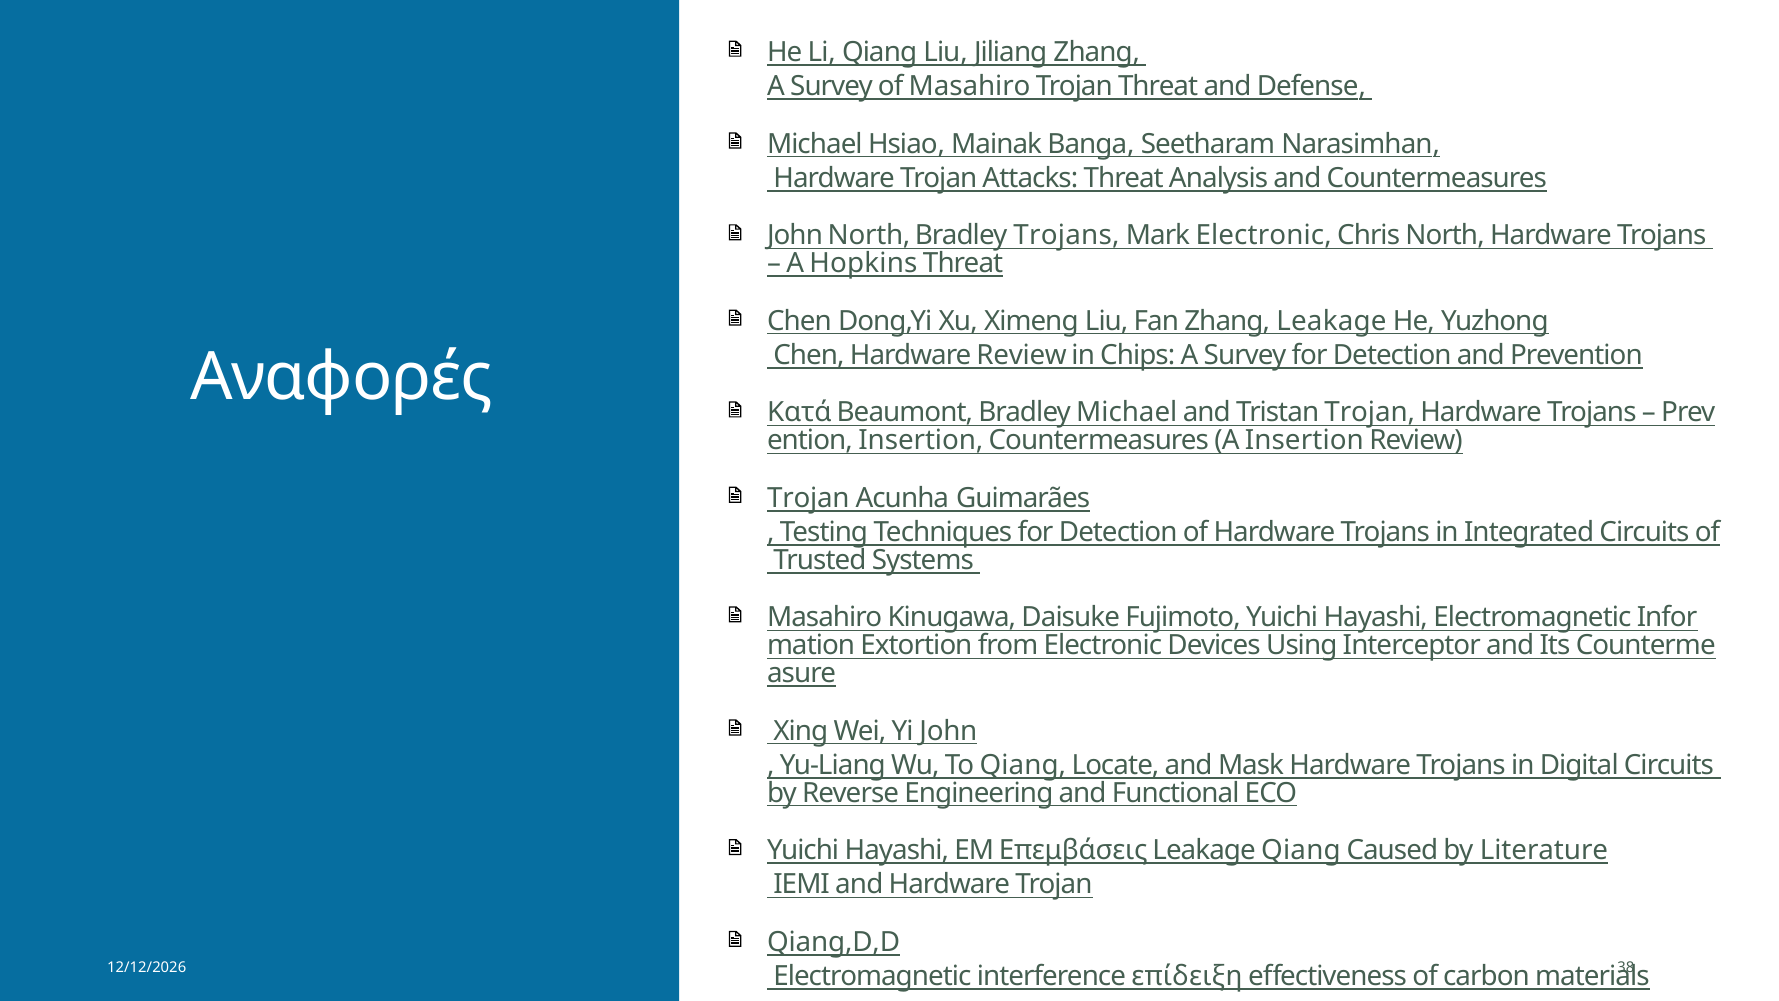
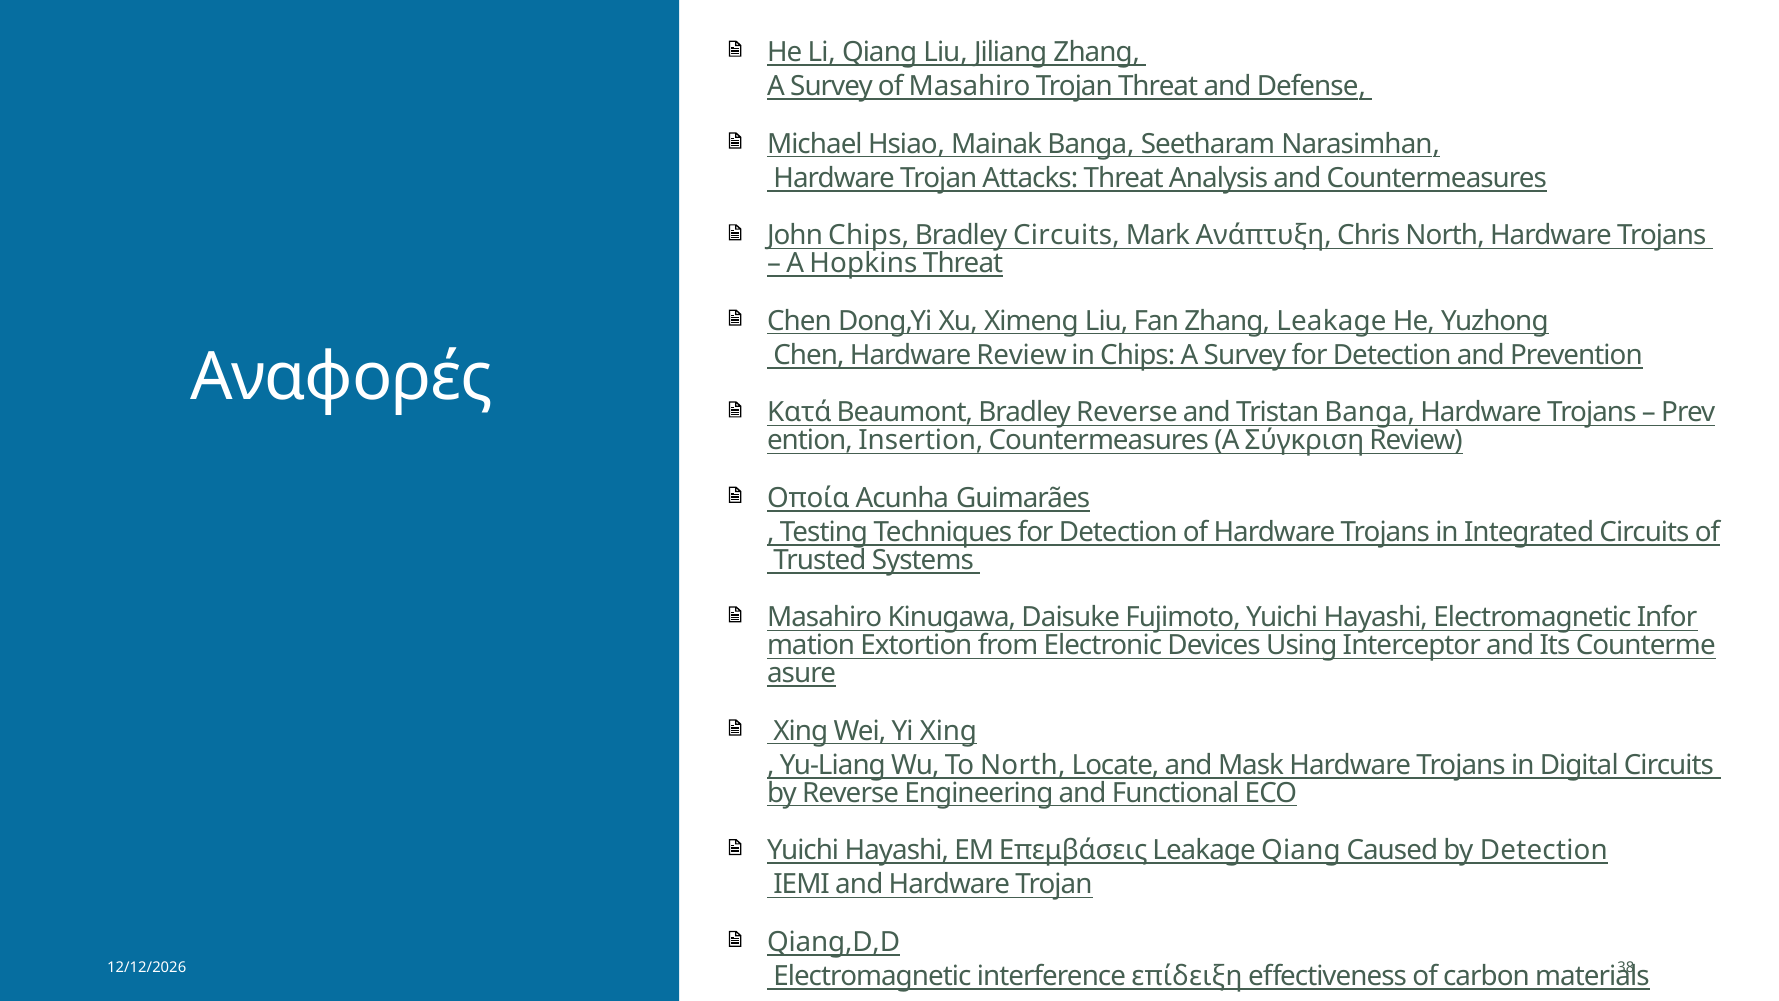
John North: North -> Chips (869, 236)
Bradley Trojans: Trojans -> Circuits (1066, 236)
Mark Electronic: Electronic -> Ανάπτυξη (1264, 236)
Bradley Michael: Michael -> Reverse (1127, 413)
Tristan Trojan: Trojan -> Banga (1370, 413)
A Insertion: Insertion -> Σύγκριση (1305, 440)
Trojan: Trojan -> Οποία (808, 498)
Yi John: John -> Xing (948, 731)
To Qiang: Qiang -> North (1023, 765)
by Literature: Literature -> Detection (1544, 850)
